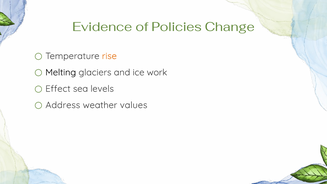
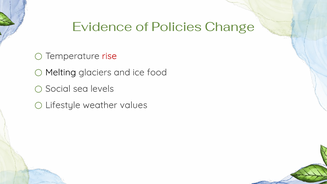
rise colour: orange -> red (109, 56)
work: work -> food (157, 72)
Effect: Effect -> Social (58, 89)
Address: Address -> Lifestyle (63, 105)
